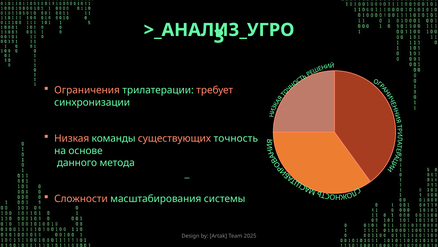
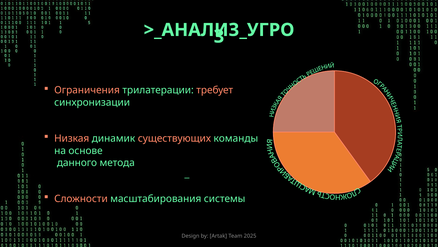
команды: команды -> динамик (113, 138)
точность: точность -> команды (236, 138)
